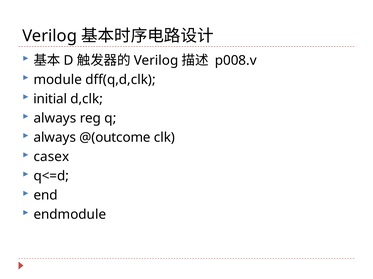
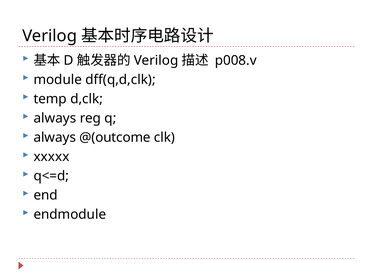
initial: initial -> temp (50, 99)
casex: casex -> xxxxx (51, 157)
